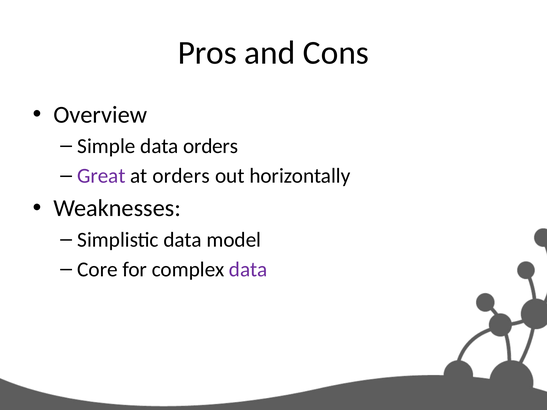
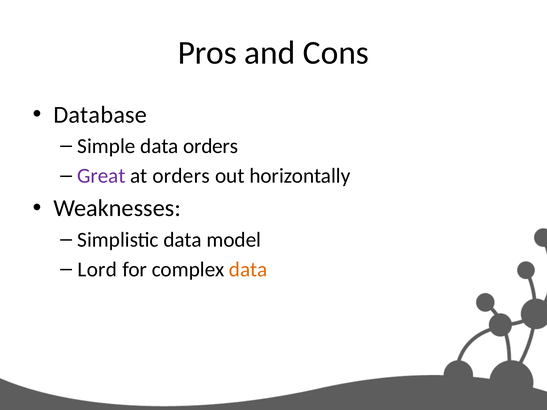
Overview: Overview -> Database (100, 115)
Core: Core -> Lord (97, 270)
data colour: purple -> orange (248, 270)
